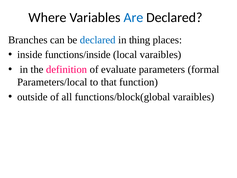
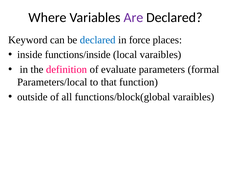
Are colour: blue -> purple (133, 18)
Branches: Branches -> Keyword (28, 40)
thing: thing -> force (140, 40)
